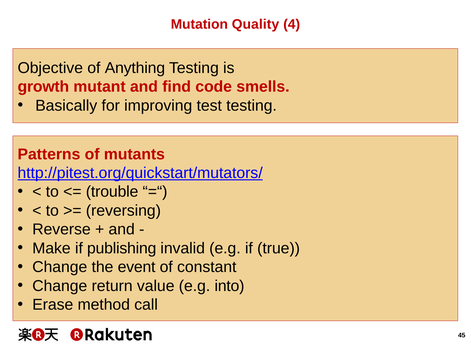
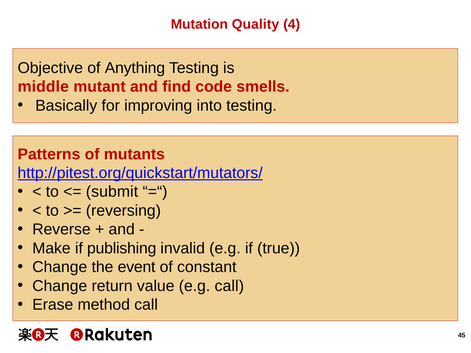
growth: growth -> middle (43, 87)
test: test -> into (209, 106)
trouble: trouble -> submit (112, 192)
e.g into: into -> call (229, 286)
